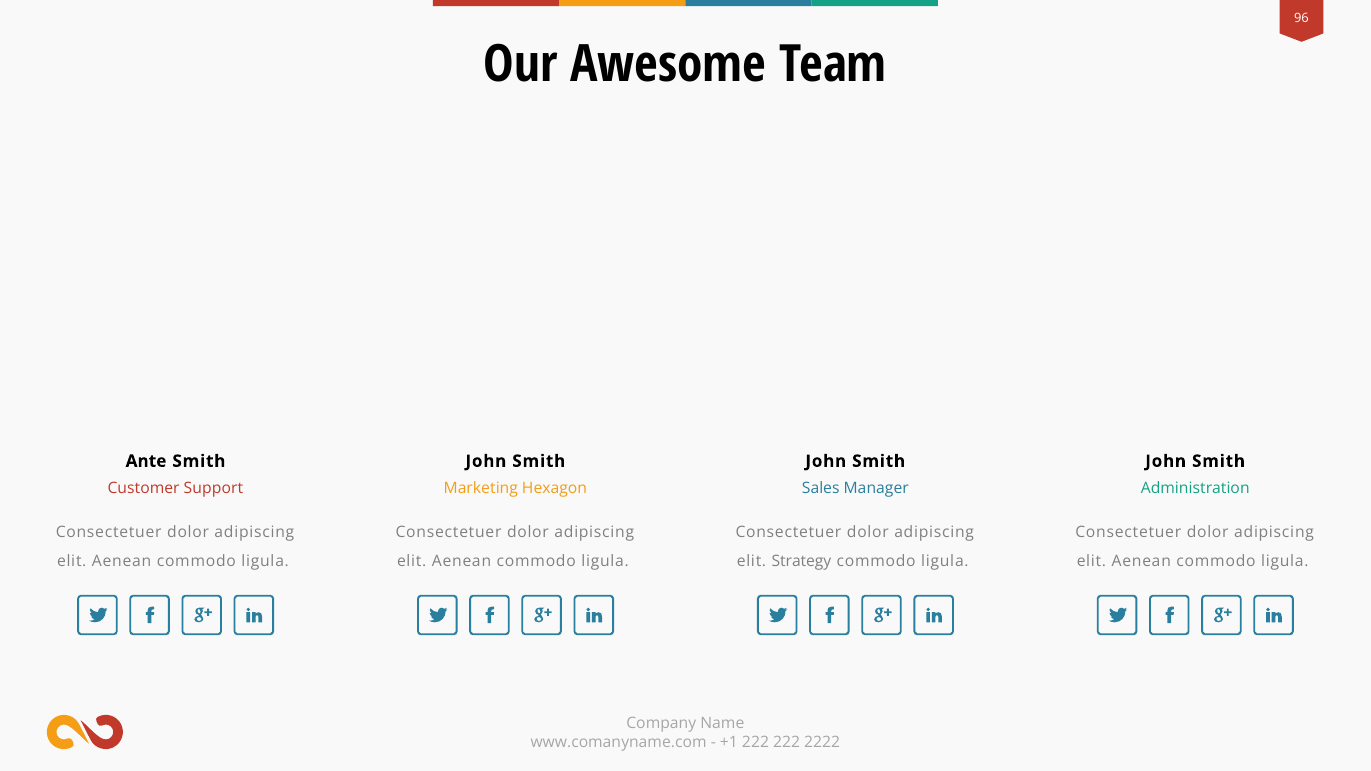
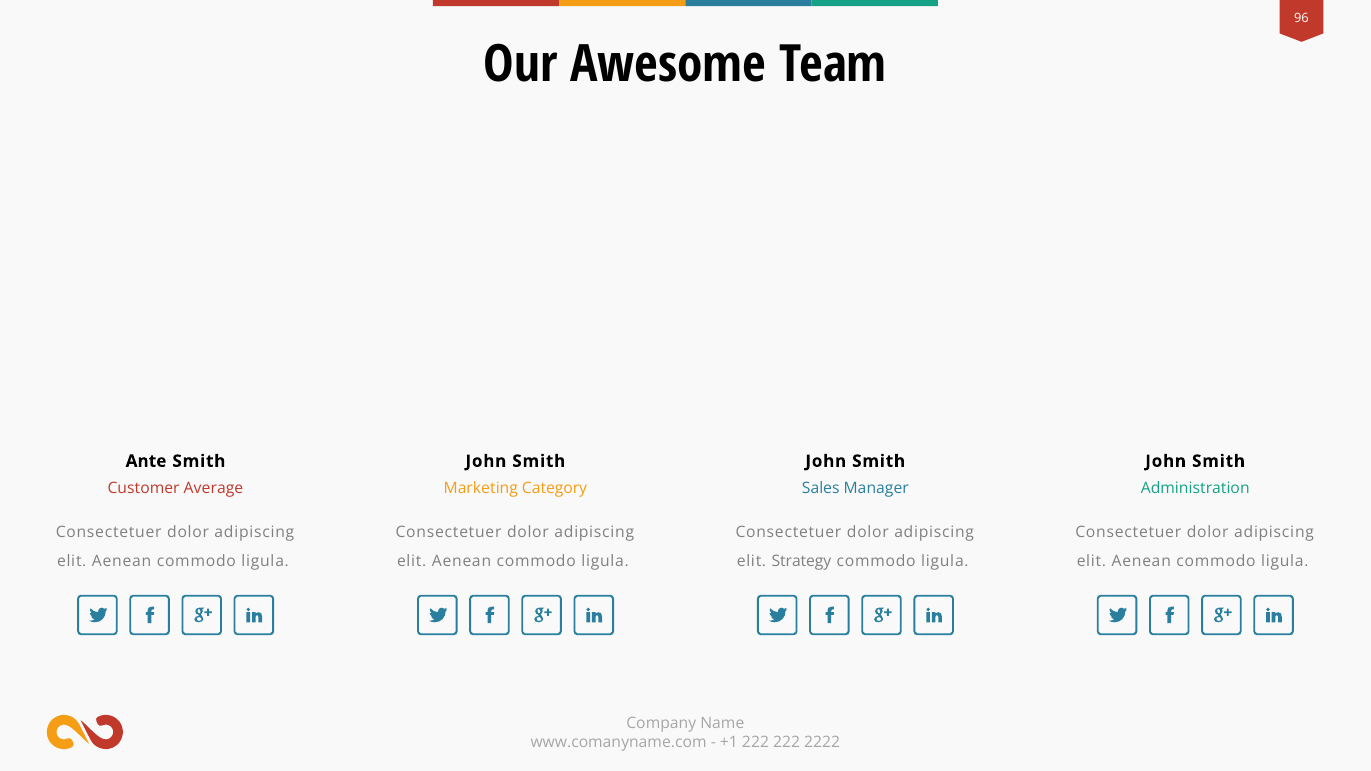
Support: Support -> Average (213, 488)
Hexagon: Hexagon -> Category (555, 488)
